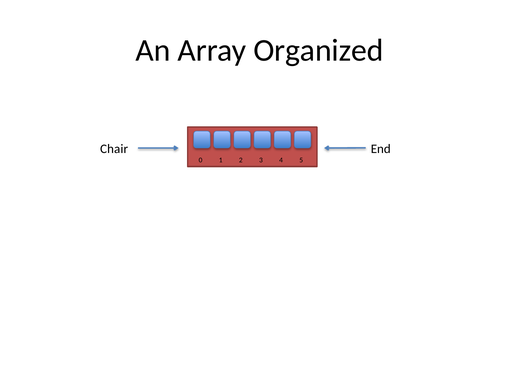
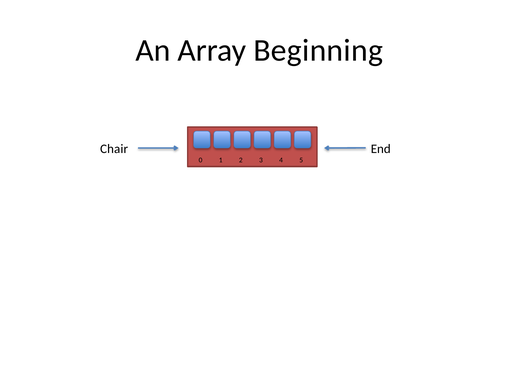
Organized: Organized -> Beginning (318, 50)
